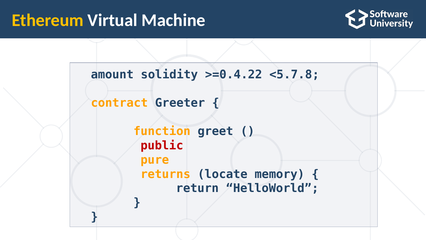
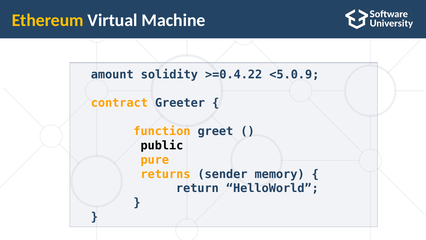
<5.7.8: <5.7.8 -> <5.0.9 (294, 74)
public colour: red -> black (162, 145)
locate: locate -> sender (222, 174)
